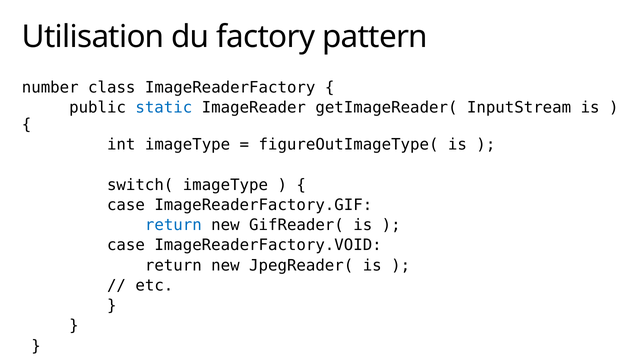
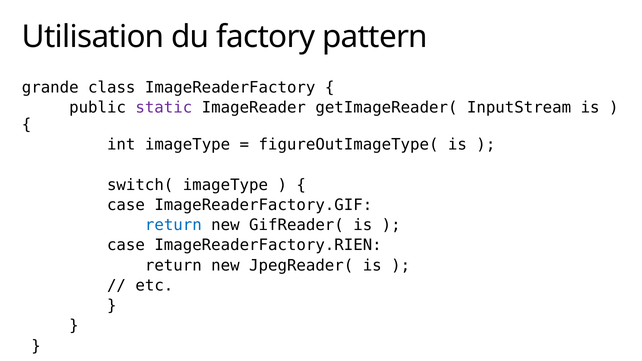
number: number -> grande (50, 87)
static colour: blue -> purple (164, 108)
ImageReaderFactory.VOID: ImageReaderFactory.VOID -> ImageReaderFactory.RIEN (268, 245)
